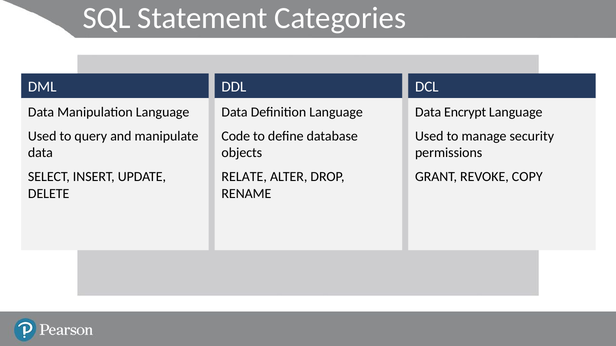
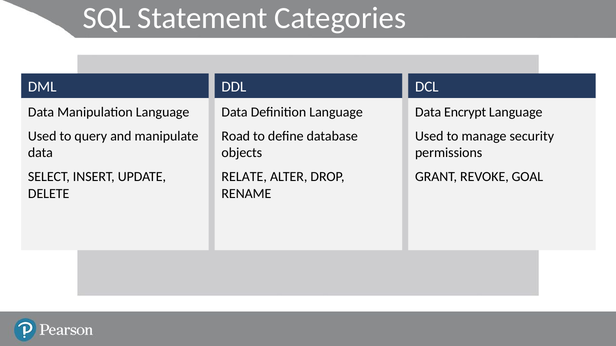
Code: Code -> Road (236, 136)
COPY: COPY -> GOAL (527, 177)
